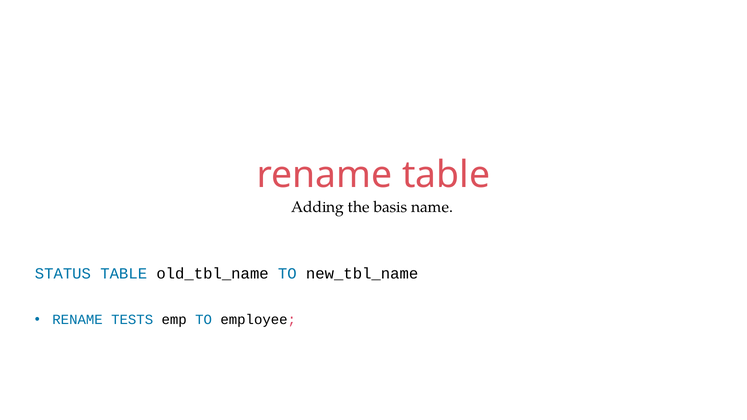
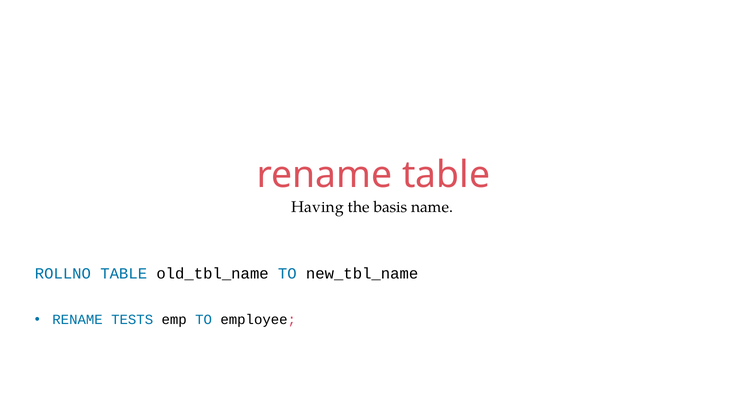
Adding: Adding -> Having (318, 207)
STATUS: STATUS -> ROLLNO (63, 274)
